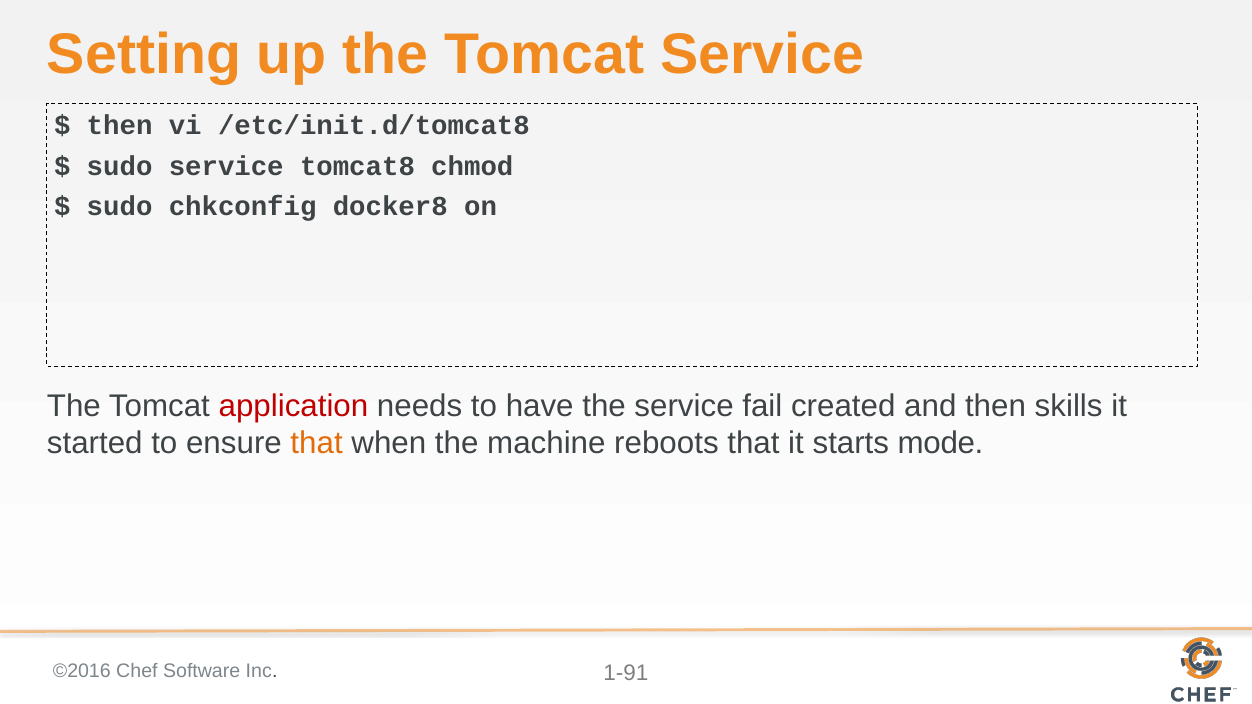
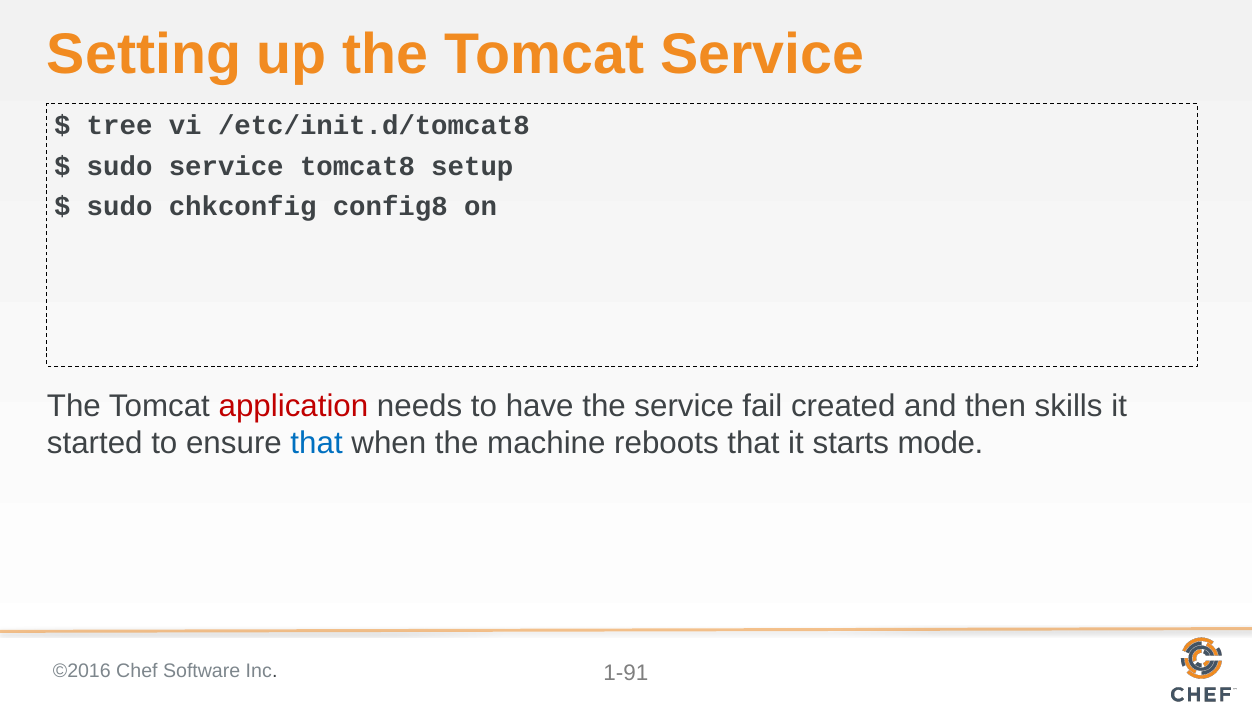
then: then -> tree (120, 126)
chmod: chmod -> setup (472, 166)
docker8: docker8 -> config8 (390, 207)
that colour: orange -> blue (317, 444)
